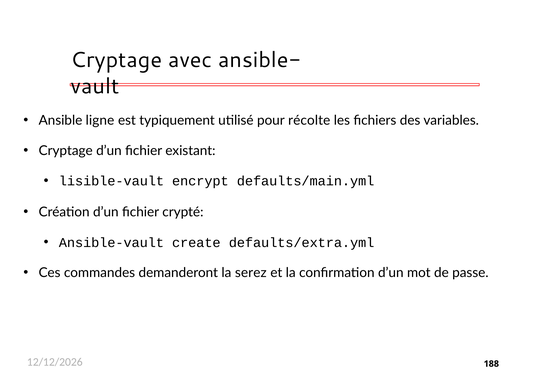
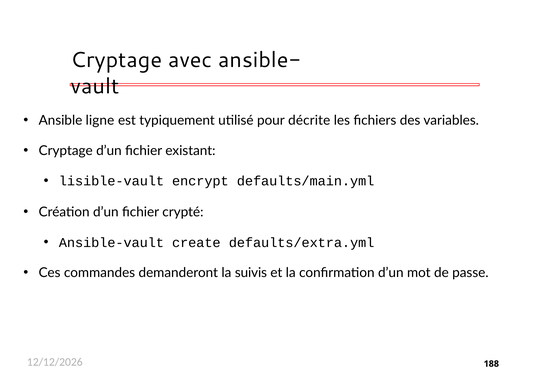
récolte: récolte -> décrite (309, 121)
serez: serez -> suivis (251, 273)
